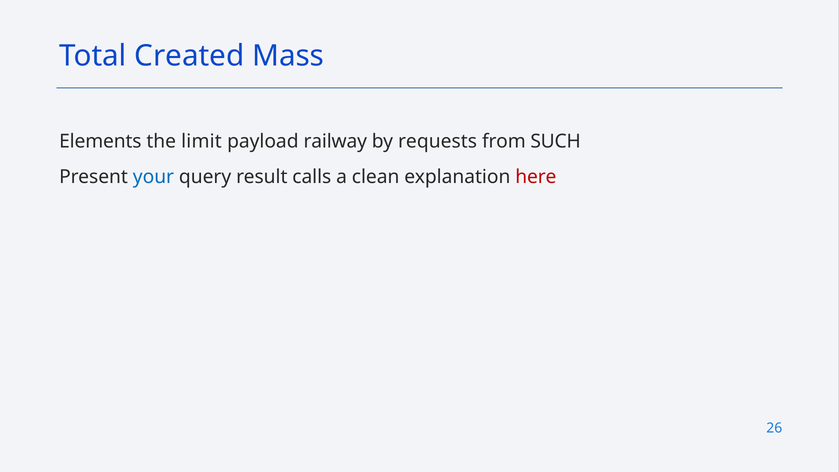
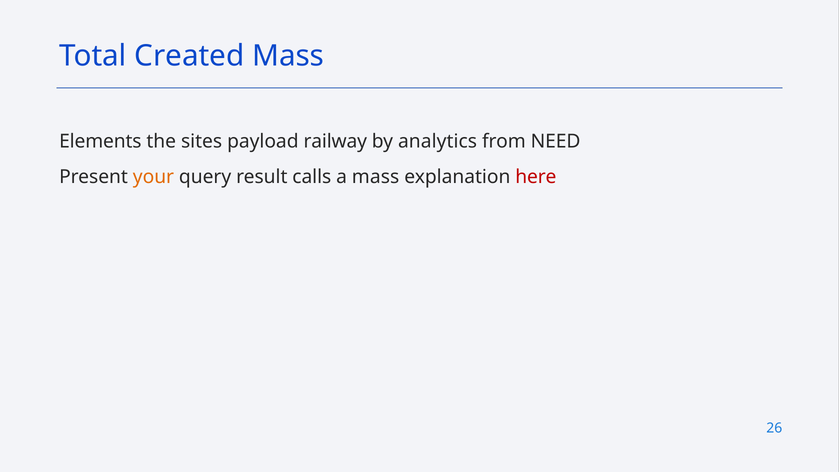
limit: limit -> sites (202, 142)
requests: requests -> analytics (438, 142)
SUCH: SUCH -> NEED (556, 142)
your colour: blue -> orange (153, 177)
a clean: clean -> mass (376, 177)
